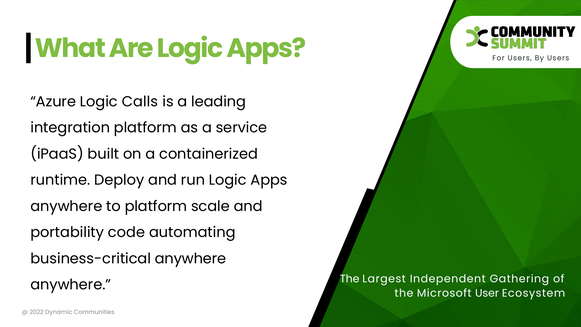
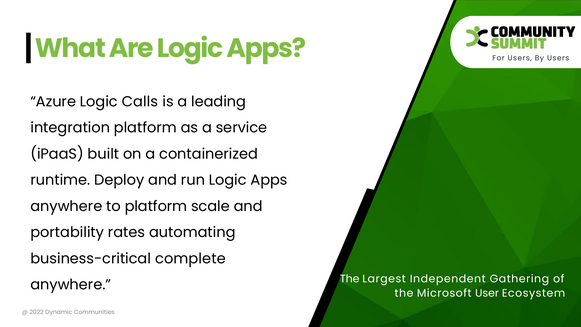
code: code -> rates (127, 232)
business-critical anywhere: anywhere -> complete (190, 258)
